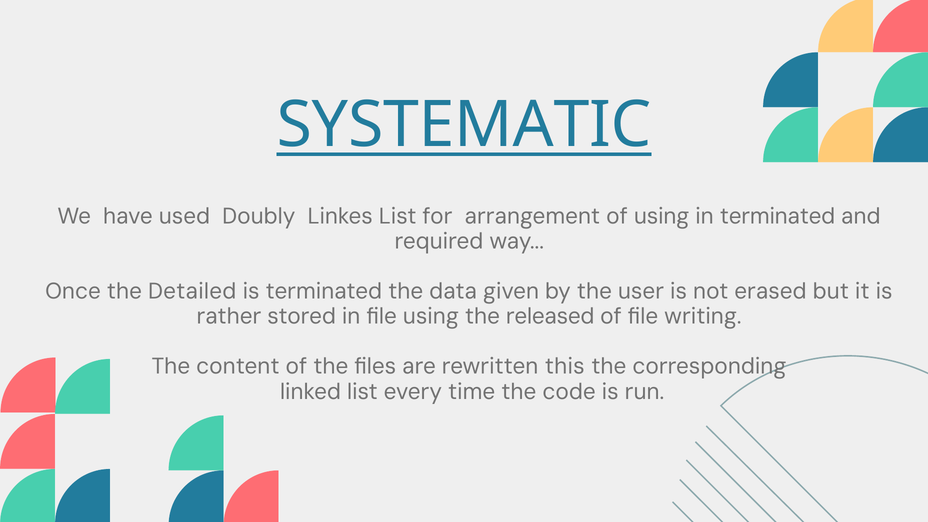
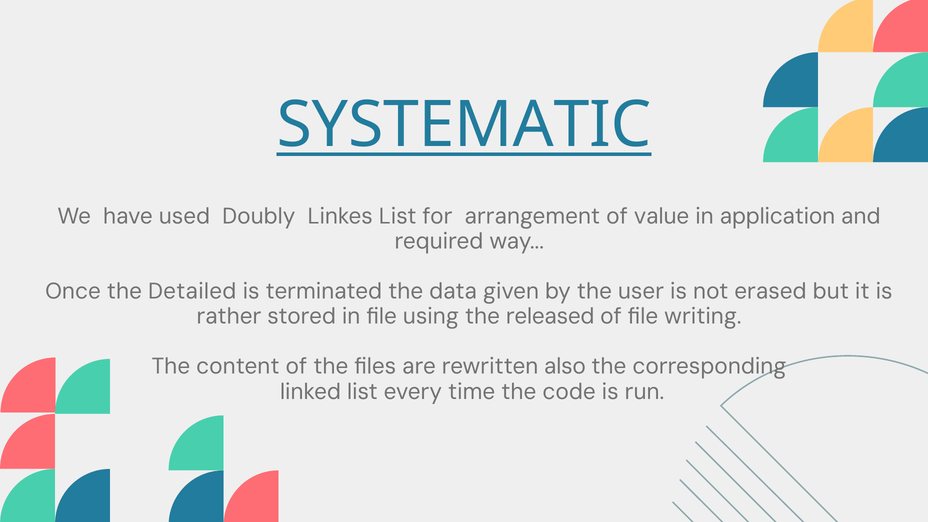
of using: using -> value (662, 216)
in terminated: terminated -> application (778, 216)
this: this -> also (565, 367)
